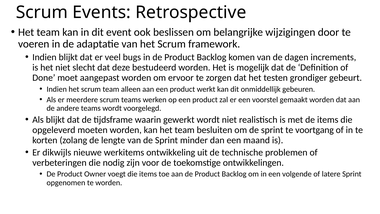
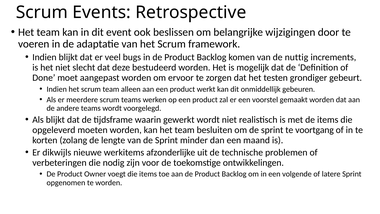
dagen: dagen -> nuttig (297, 57)
ontwikkeling: ontwikkeling -> afzonderlijke (171, 152)
